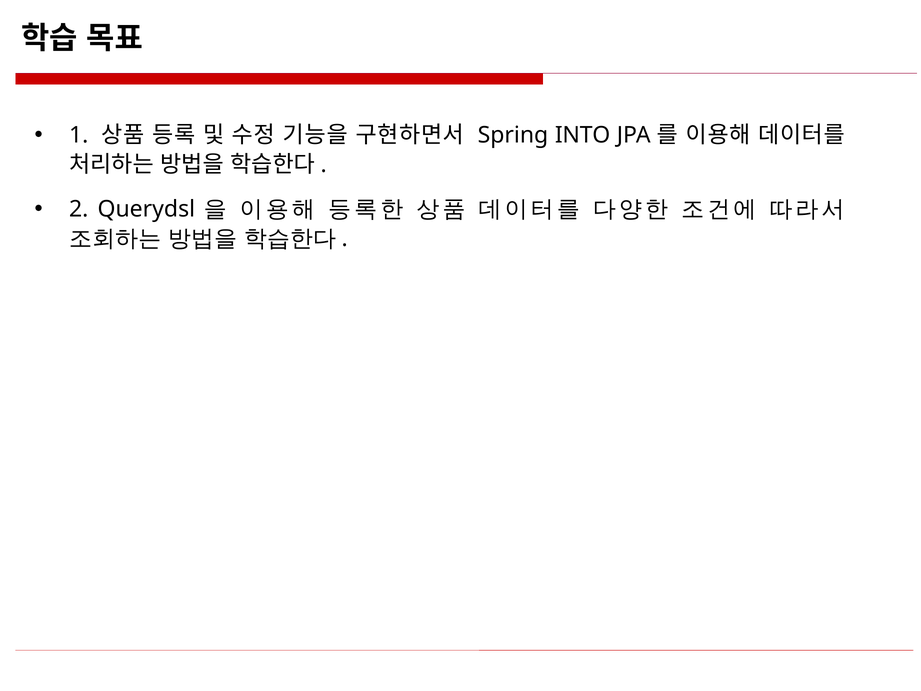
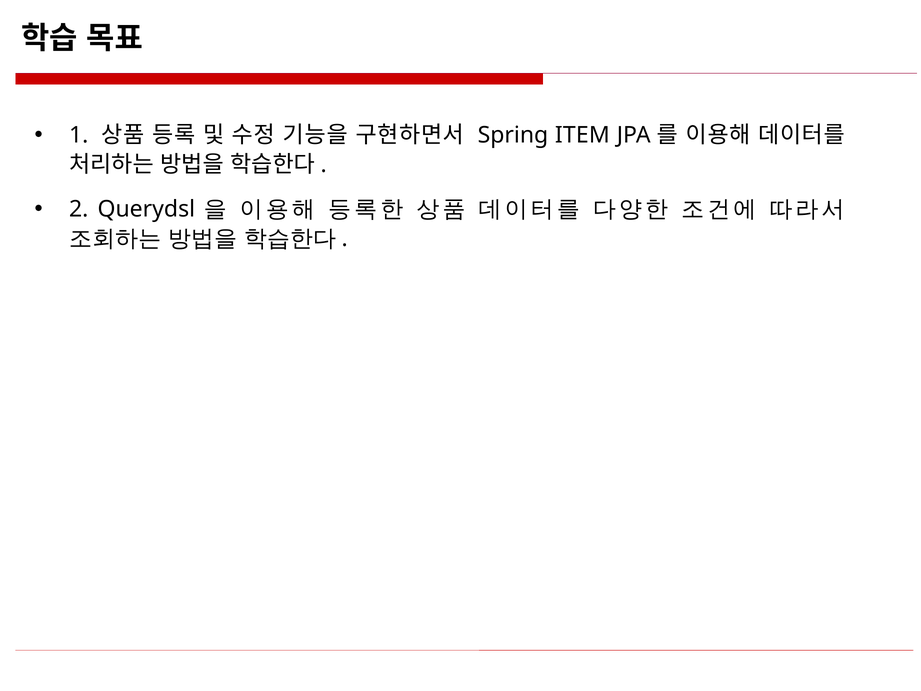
INTO: INTO -> ITEM (582, 135)
